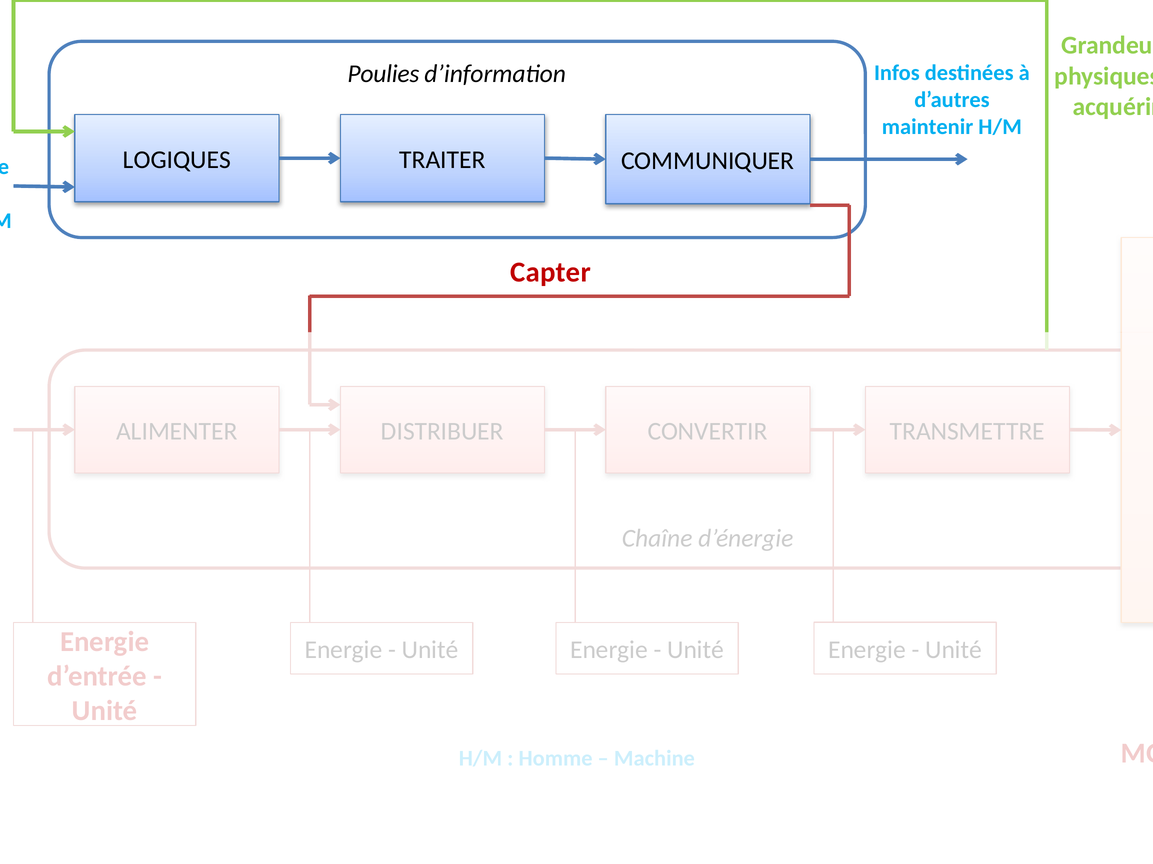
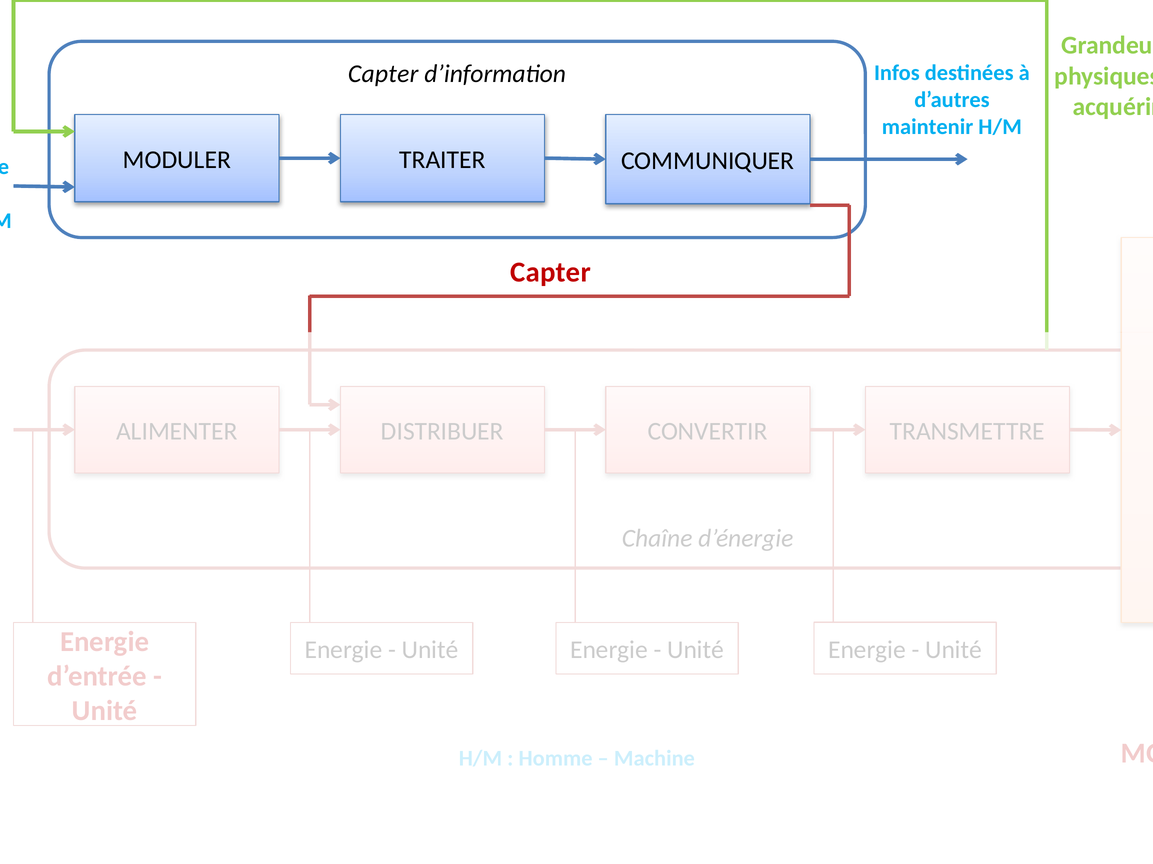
Poulies: Poulies -> Capter (383, 74)
LOGIQUES: LOGIQUES -> MODULER (177, 160)
